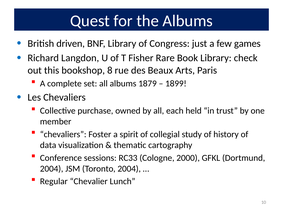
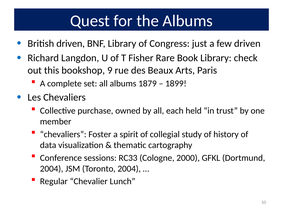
few games: games -> driven (247, 44)
8: 8 -> 9 (110, 70)
